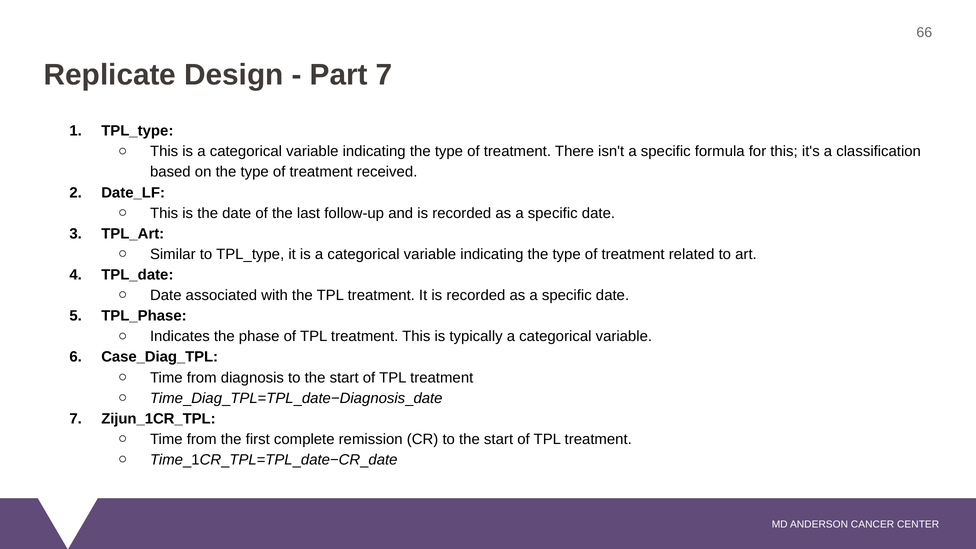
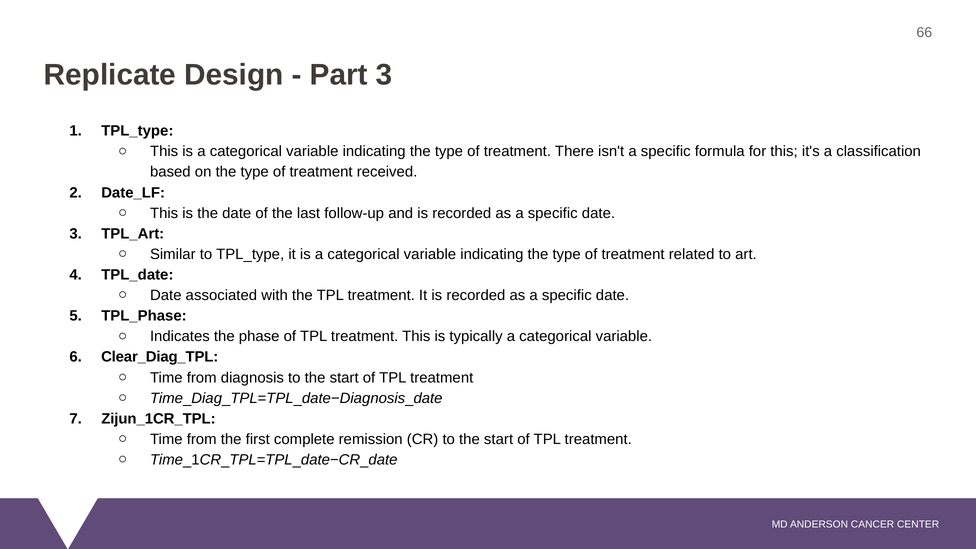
Part 7: 7 -> 3 (384, 75)
Case_Diag_TPL: Case_Diag_TPL -> Clear_Diag_TPL (160, 357)
